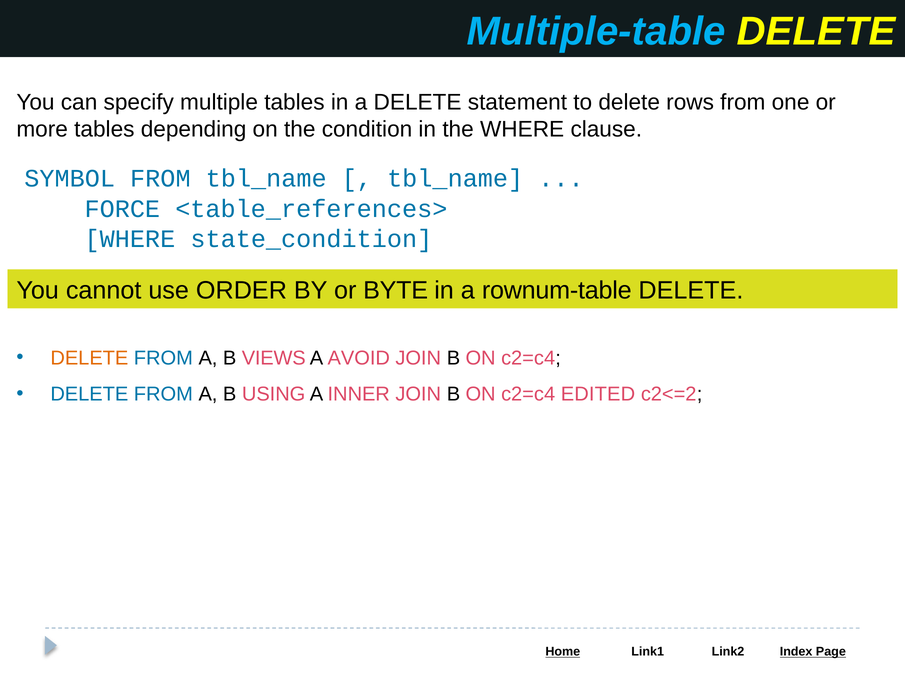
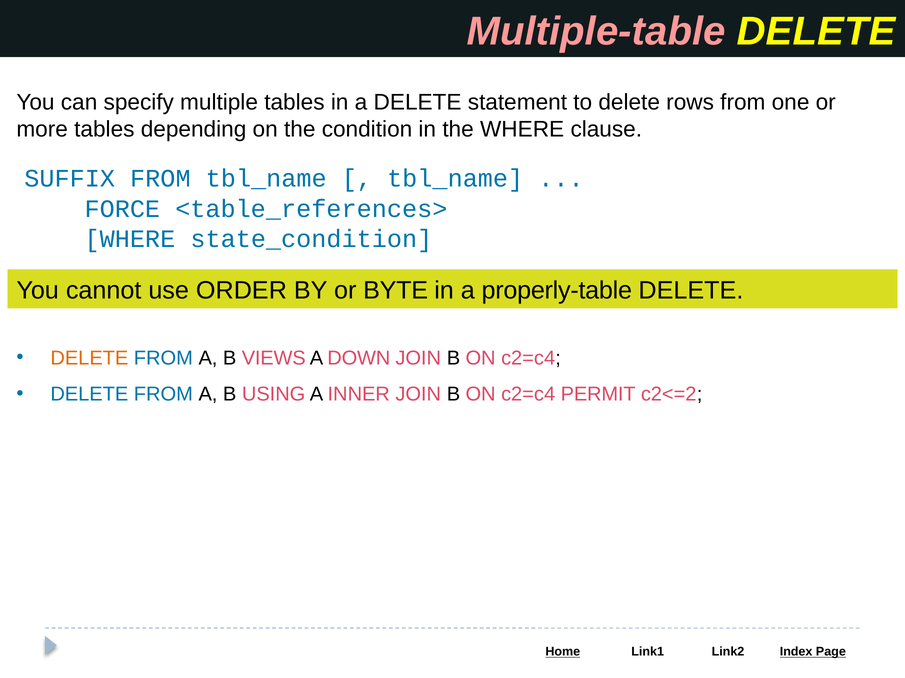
Multiple-table colour: light blue -> pink (596, 31)
SYMBOL: SYMBOL -> SUFFIX (70, 179)
rownum-table: rownum-table -> properly-table (557, 291)
AVOID: AVOID -> DOWN (359, 358)
EDITED: EDITED -> PERMIT (598, 394)
